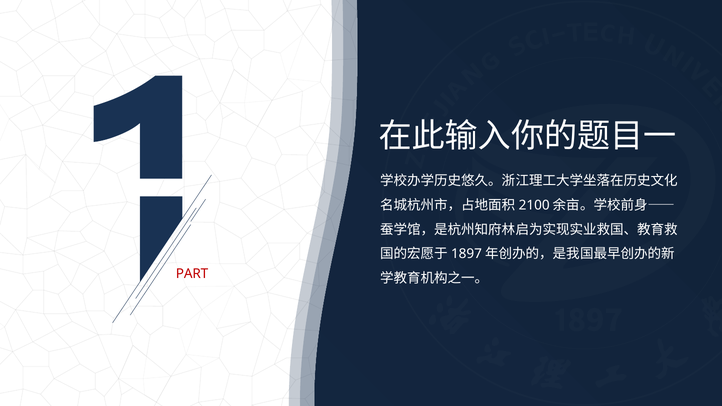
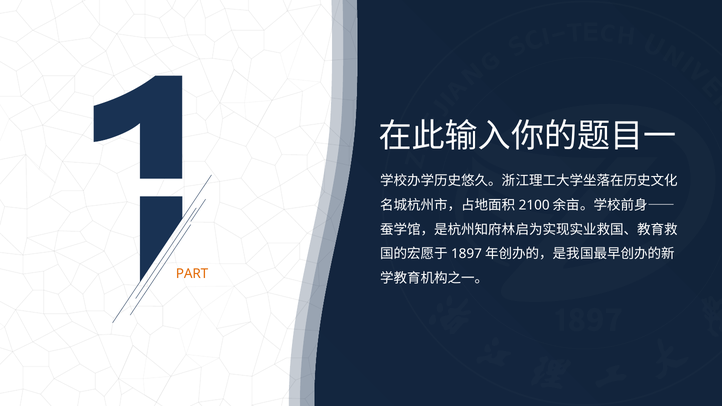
PART colour: red -> orange (192, 274)
